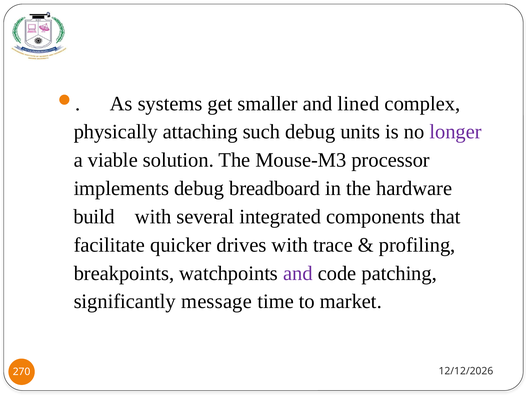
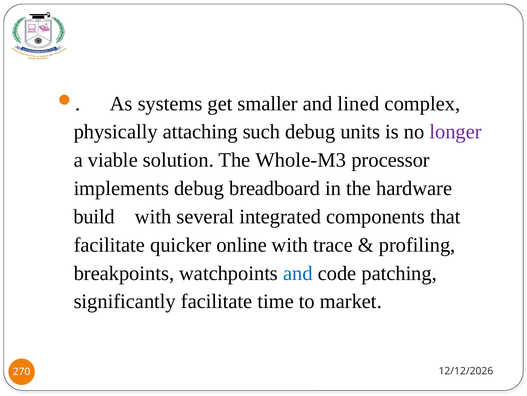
Mouse-M3: Mouse-M3 -> Whole-M3 (301, 160)
drives: drives -> online (242, 244)
and colour: purple -> blue (298, 273)
significantly message: message -> facilitate (217, 301)
